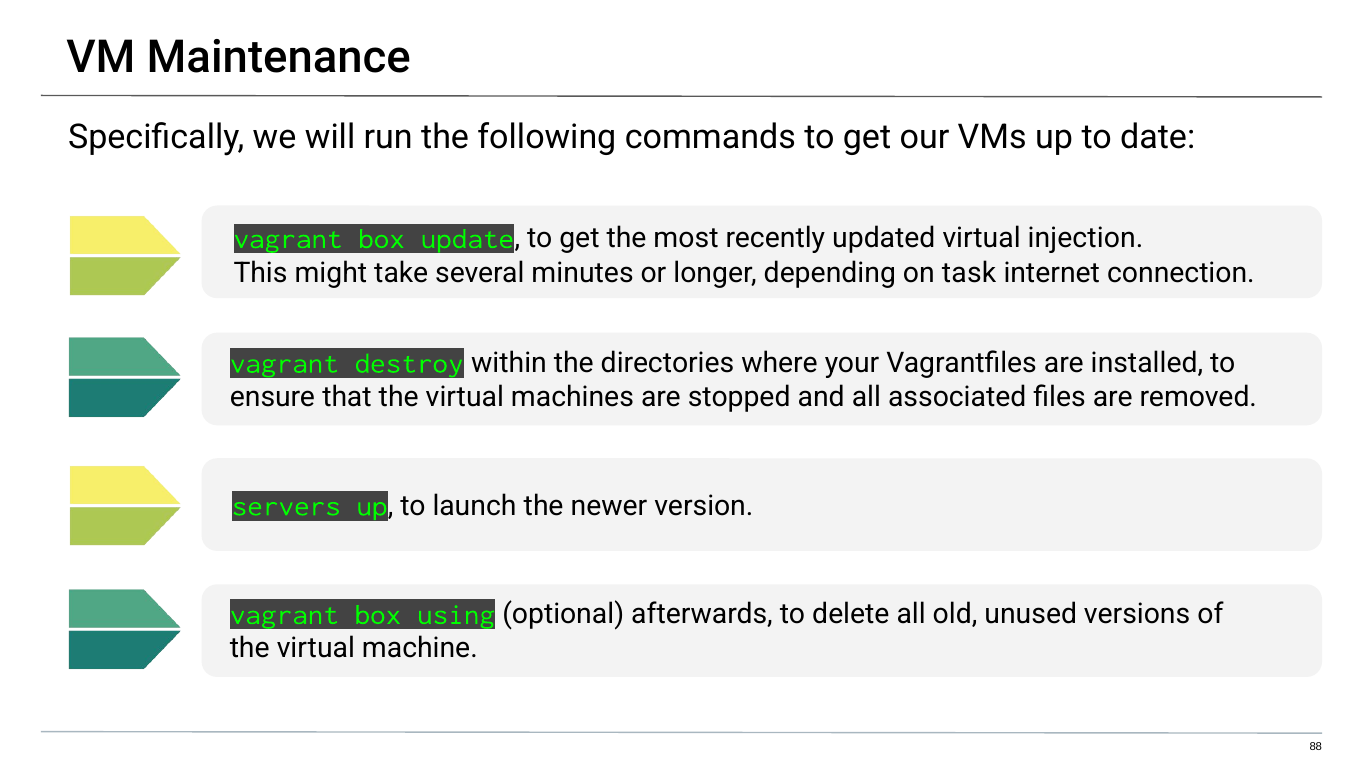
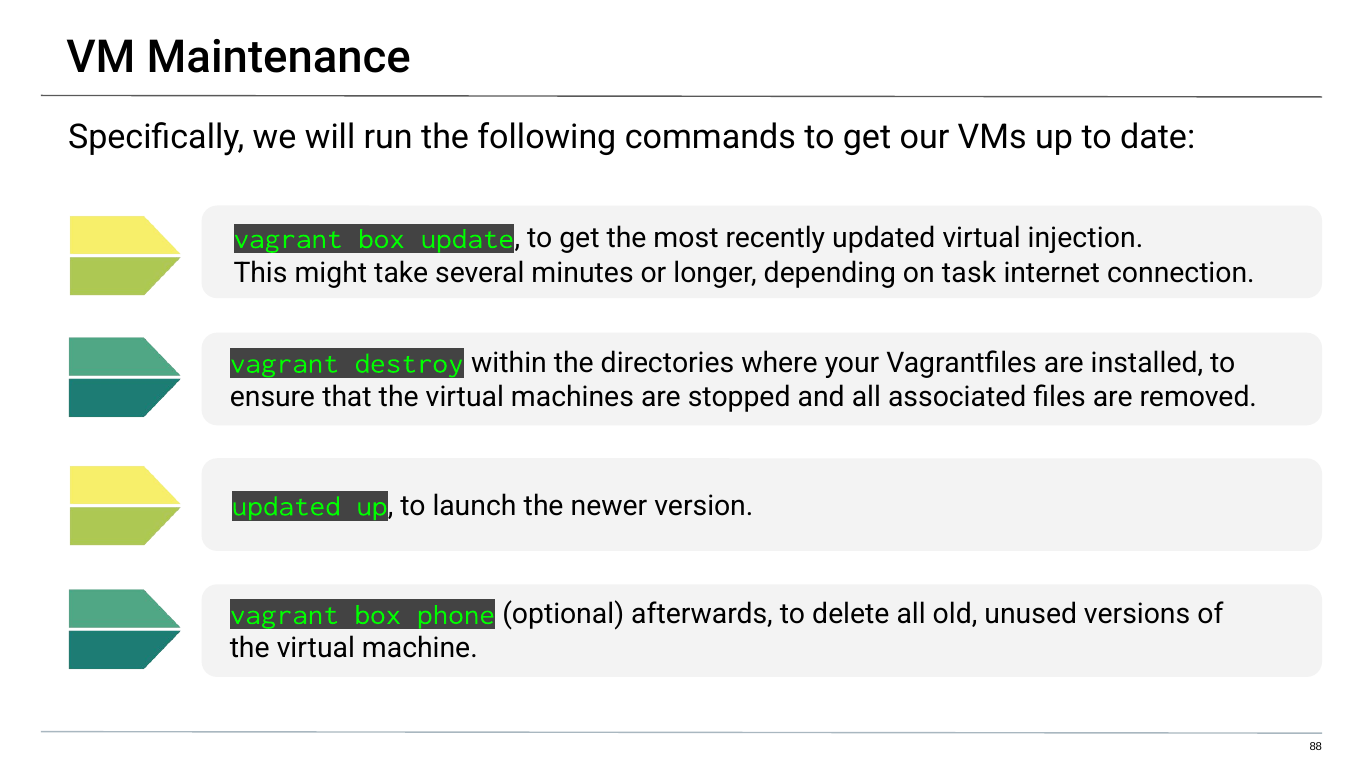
servers: servers -> updated (286, 506)
using: using -> phone (456, 614)
